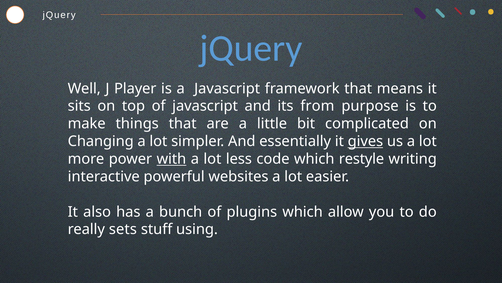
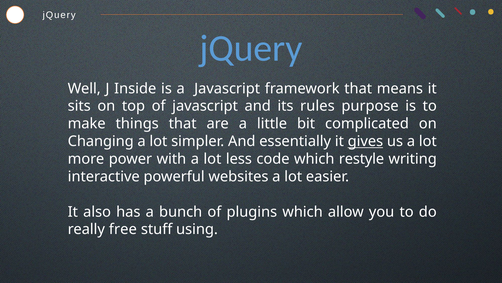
Player: Player -> Inside (135, 88)
from: from -> rules (317, 106)
with underline: present -> none (171, 159)
sets: sets -> free (123, 229)
